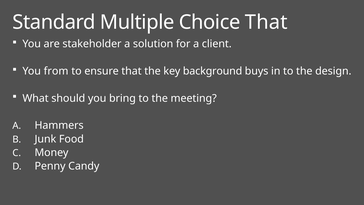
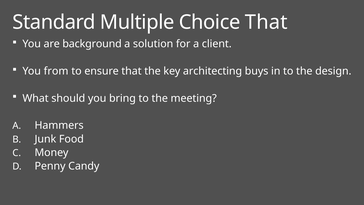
stakeholder: stakeholder -> background (92, 44)
background: background -> architecting (213, 71)
